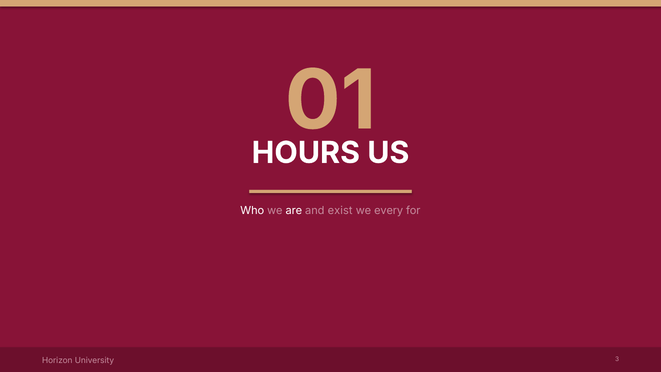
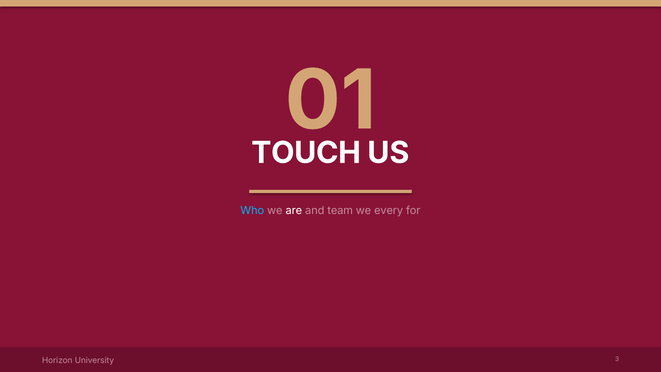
HOURS: HOURS -> TOUCH (306, 153)
Who colour: white -> light blue (252, 210)
exist: exist -> team (340, 210)
